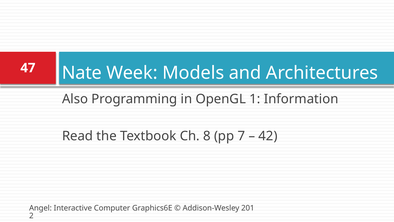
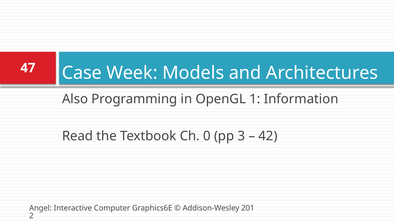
Nate: Nate -> Case (82, 73)
8: 8 -> 0 (207, 136)
7: 7 -> 3 (241, 136)
